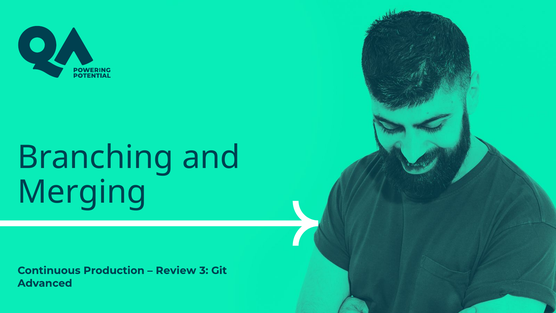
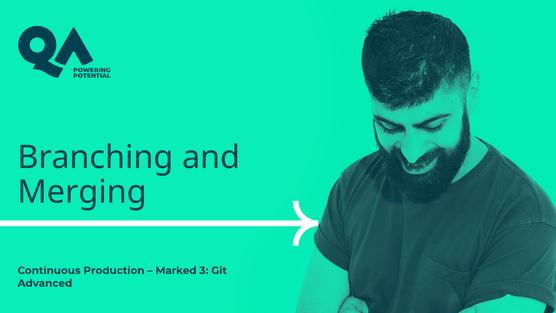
Review: Review -> Marked (176, 270)
